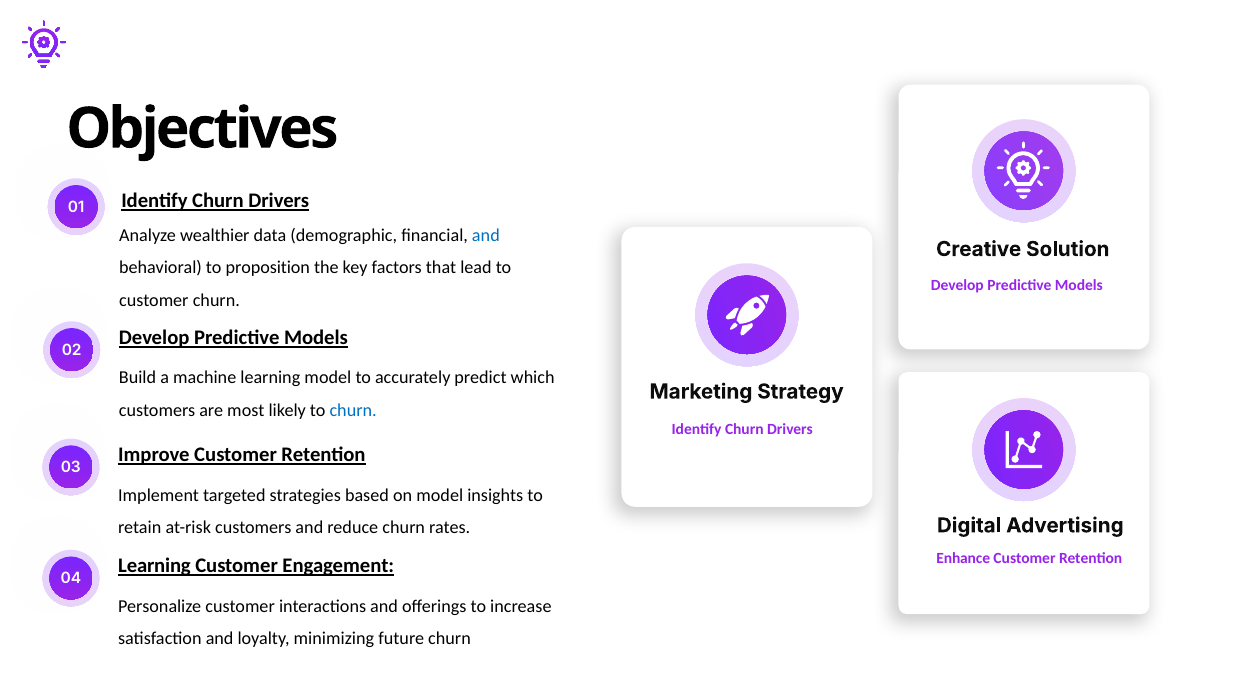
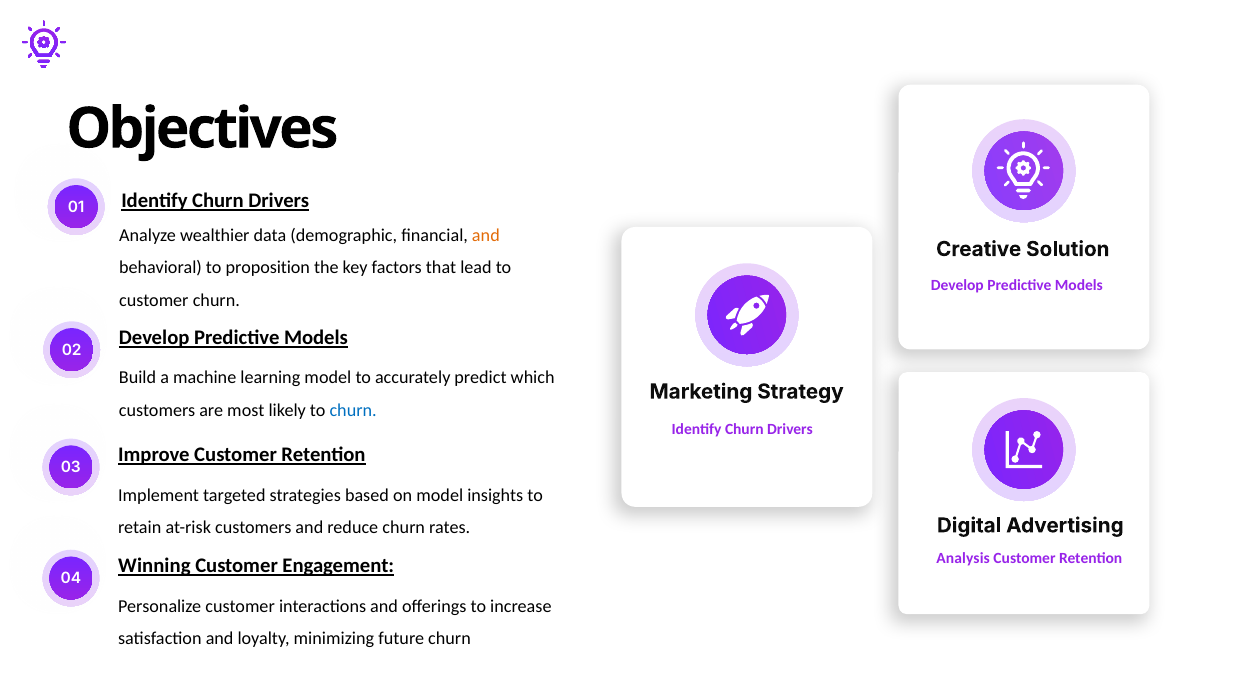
and colour: blue -> orange (486, 235)
Enhance: Enhance -> Analysis (963, 559)
Learning: Learning -> Winning (154, 566)
